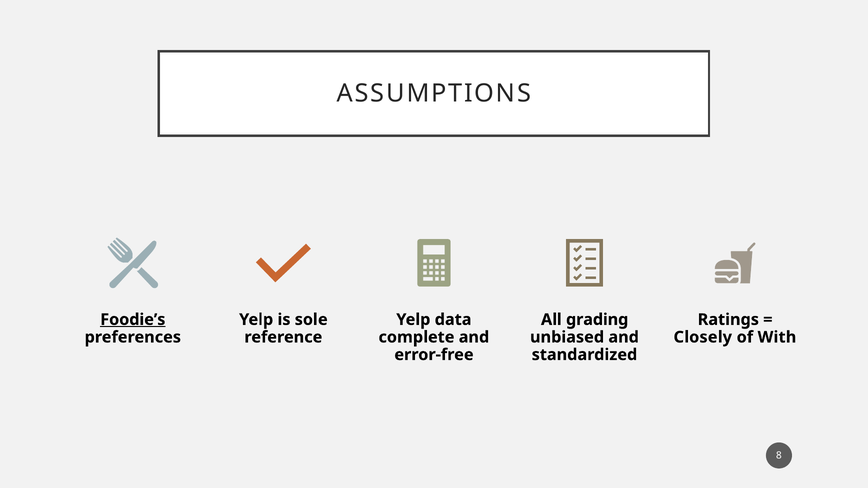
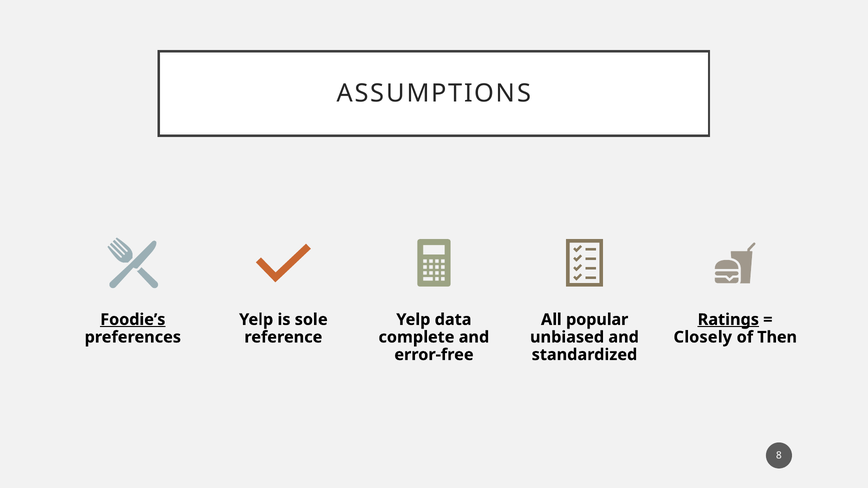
grading: grading -> popular (597, 320)
Ratings underline: none -> present (728, 320)
With: With -> Then (777, 337)
